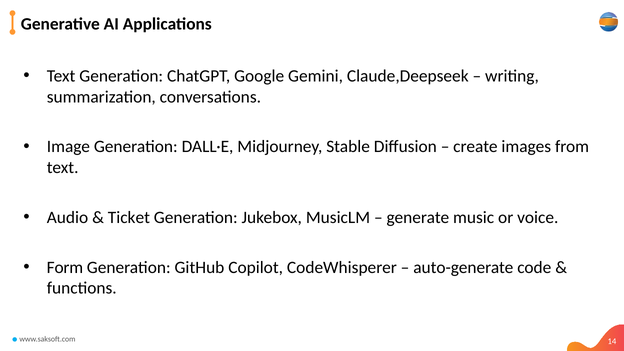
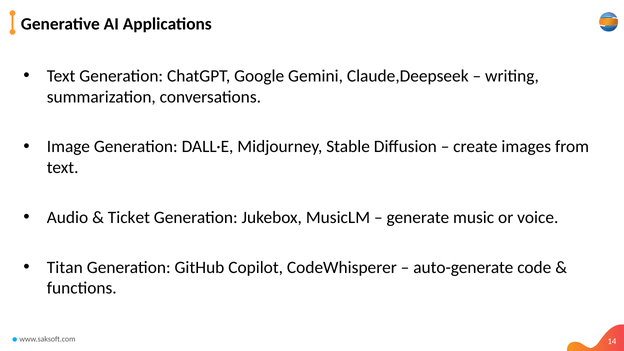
Form: Form -> Titan (65, 267)
